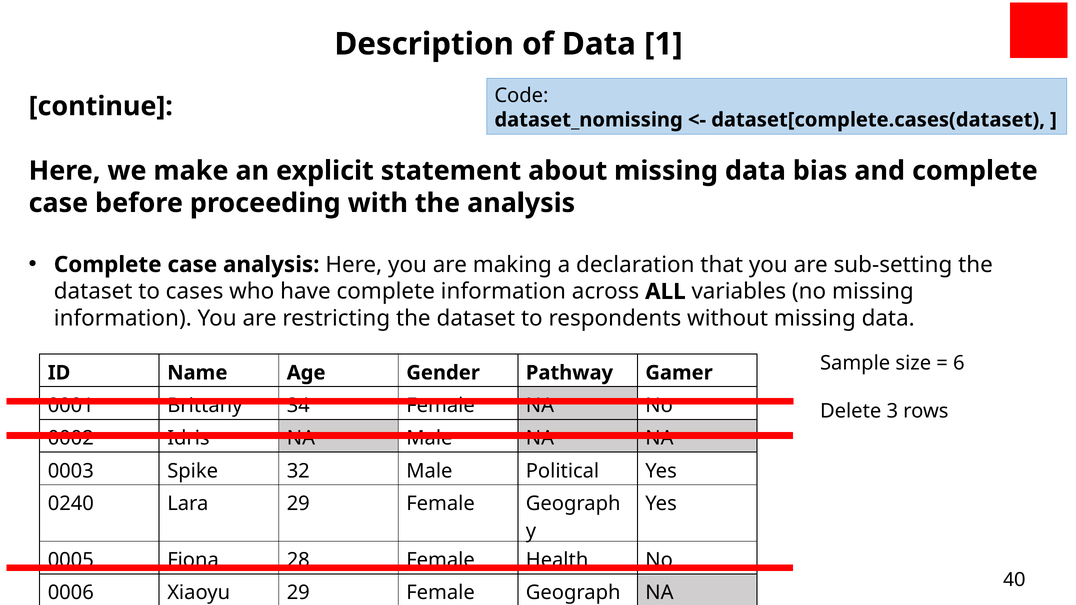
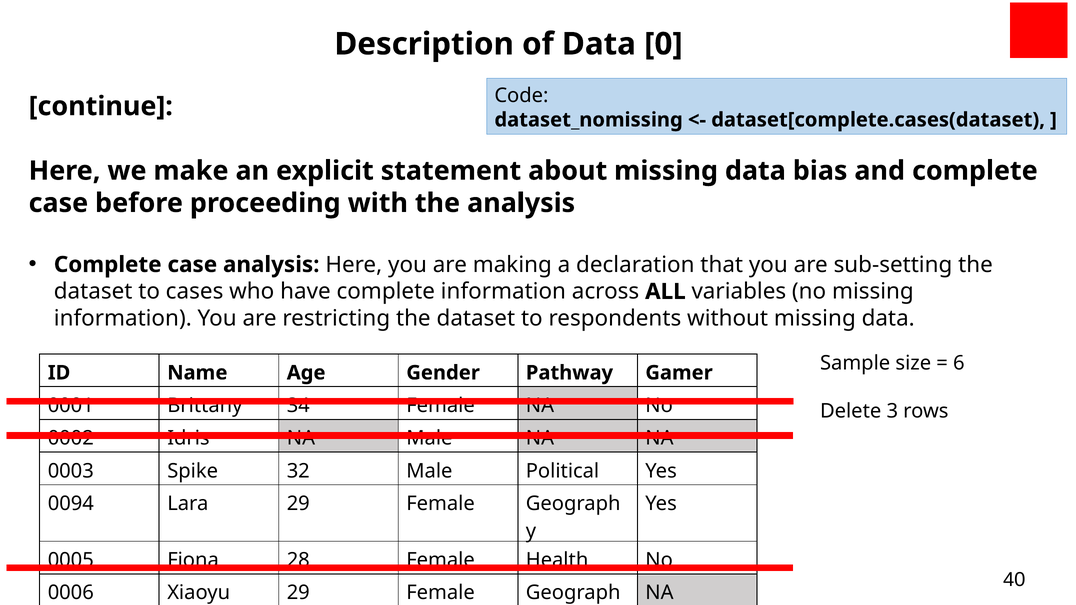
1: 1 -> 0 (663, 44)
0240: 0240 -> 0094 (71, 504)
